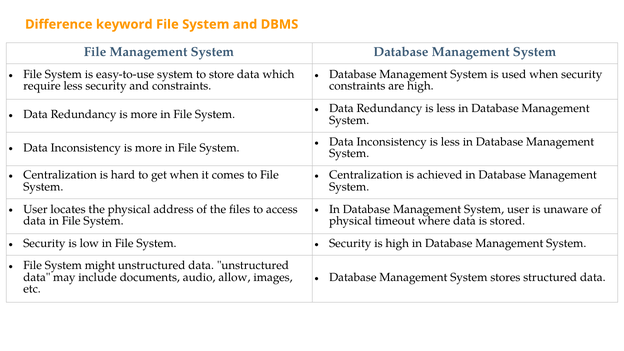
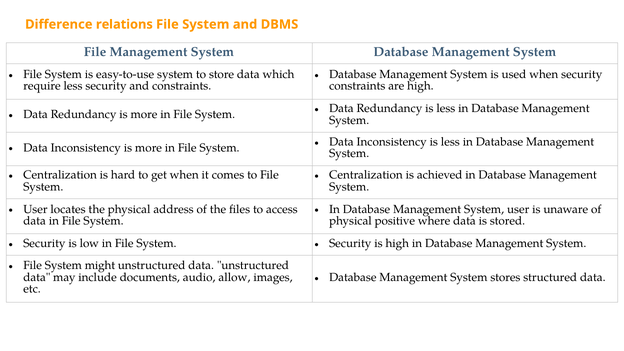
keyword: keyword -> relations (124, 24)
timeout: timeout -> positive (395, 221)
